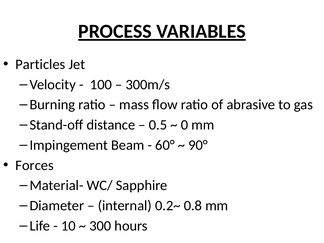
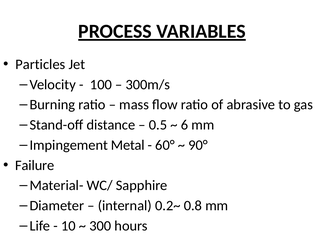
0: 0 -> 6 (184, 125)
Beam: Beam -> Metal (128, 145)
Forces: Forces -> Failure (35, 165)
